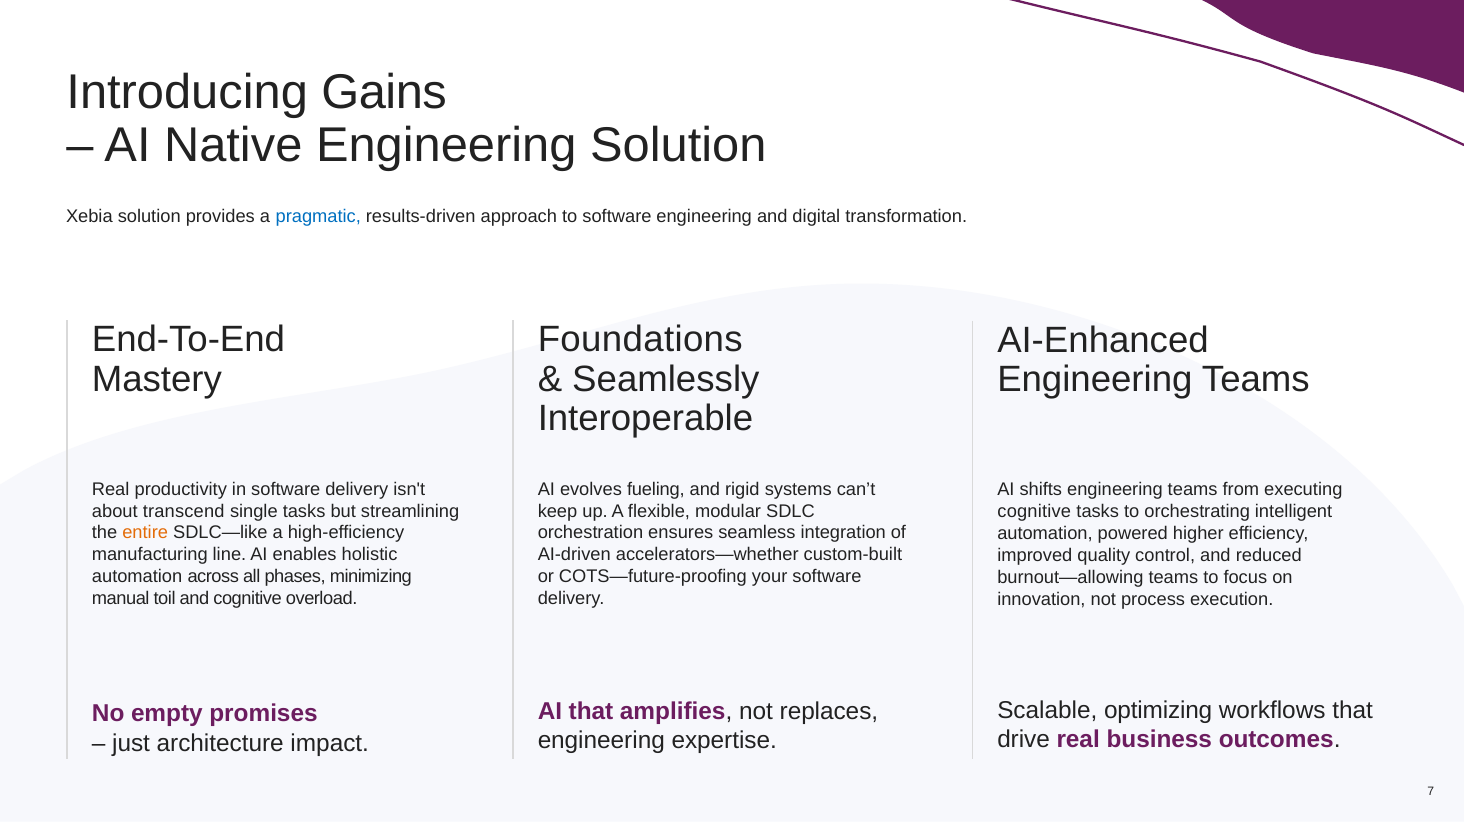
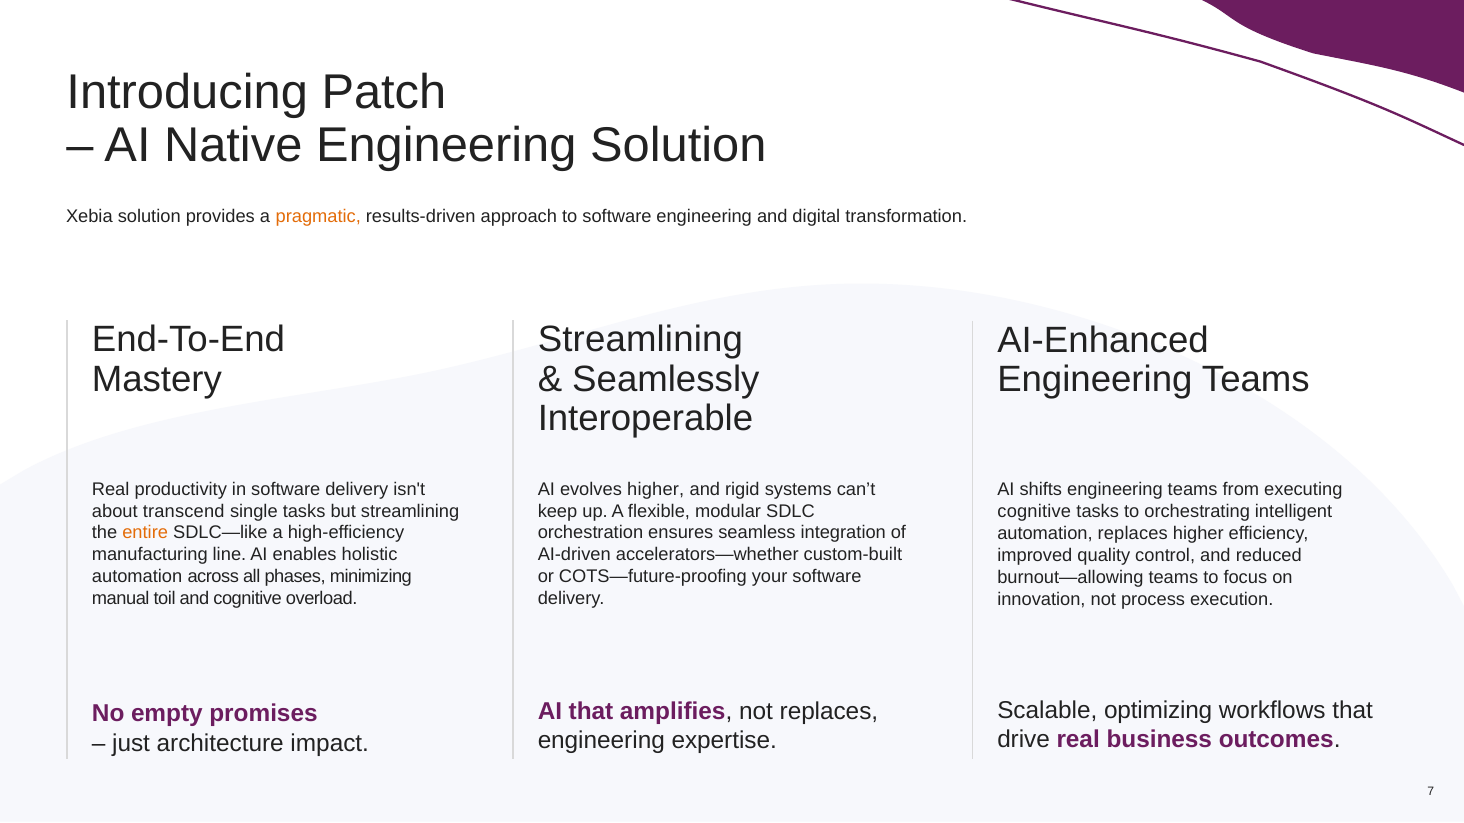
Gains: Gains -> Patch (384, 93)
pragmatic colour: blue -> orange (318, 216)
Foundations: Foundations -> Streamlining (640, 340)
evolves fueling: fueling -> higher (656, 489)
automation powered: powered -> replaces (1133, 534)
